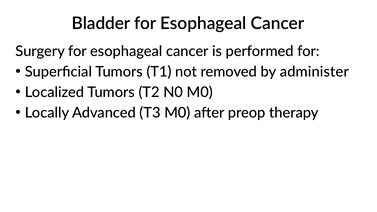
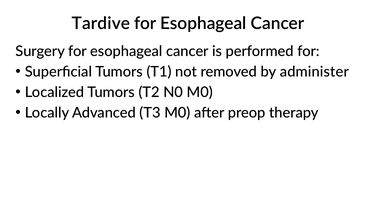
Bladder: Bladder -> Tardive (101, 23)
